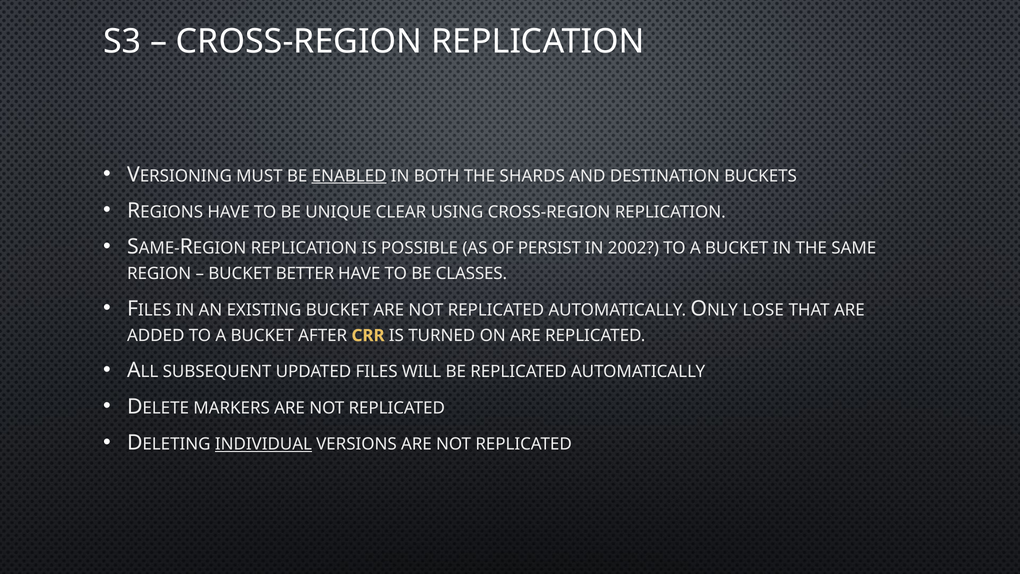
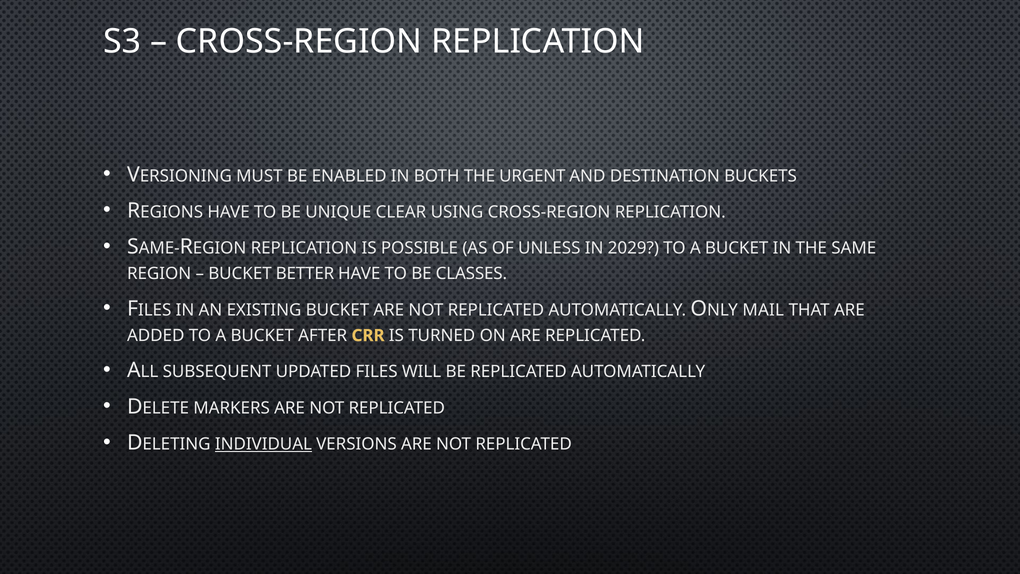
ENABLED underline: present -> none (349, 176)
SHARDS: SHARDS -> URGENT (532, 176)
PERSIST: PERSIST -> UNLESS (549, 248)
2002: 2002 -> 2029 (633, 248)
LOSE: LOSE -> MAIL (763, 310)
